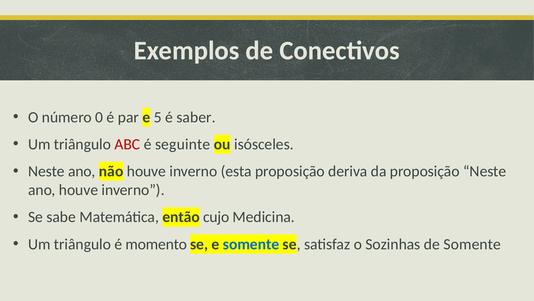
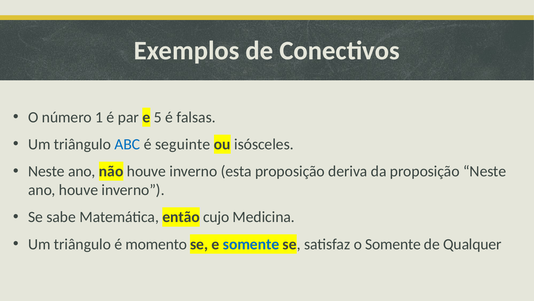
0: 0 -> 1 (99, 117)
saber: saber -> falsas (196, 117)
ABC colour: red -> blue (127, 144)
o Sozinhas: Sozinhas -> Somente (393, 244)
de Somente: Somente -> Qualquer (472, 244)
